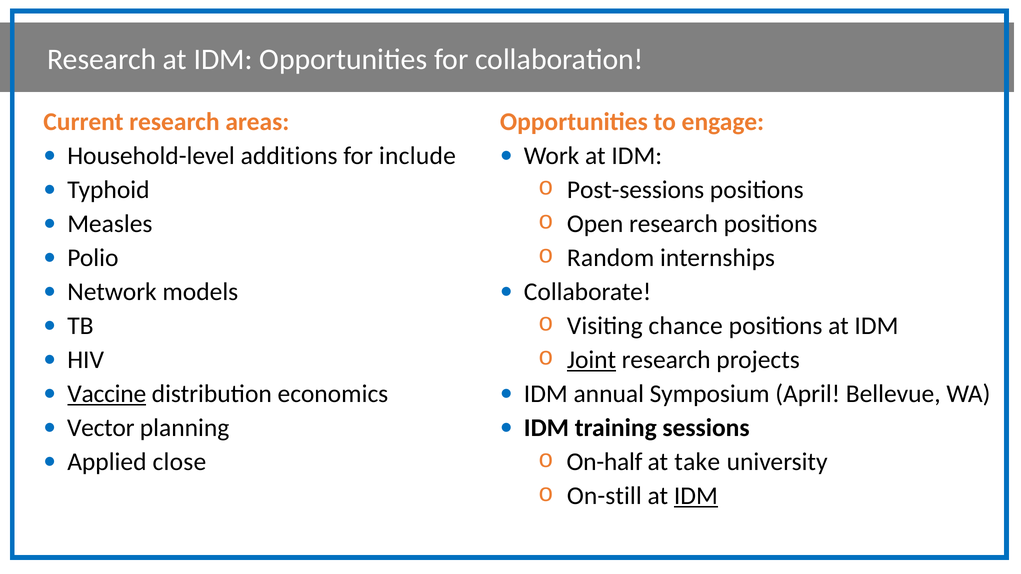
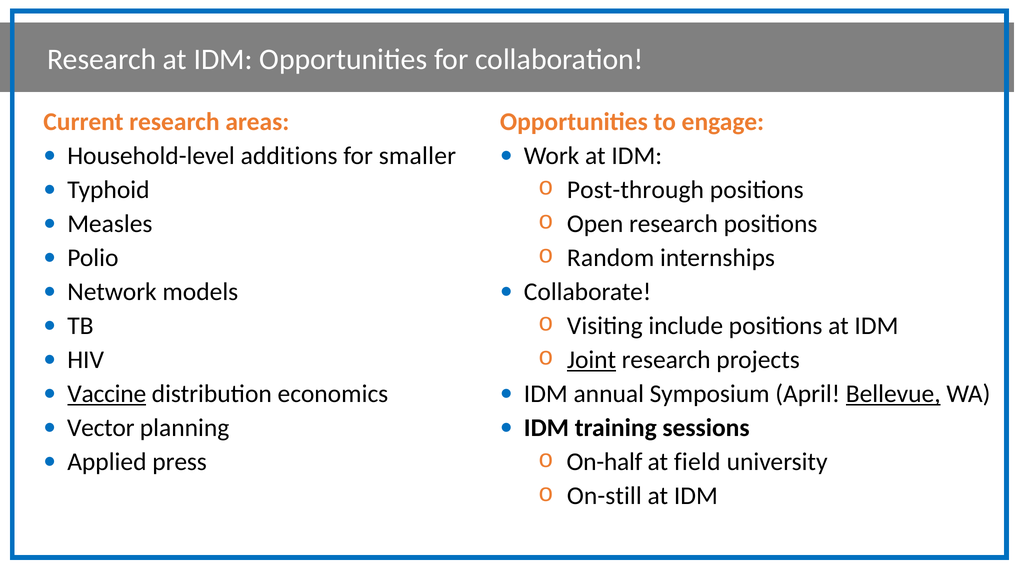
include: include -> smaller (417, 156)
Post-sessions: Post-sessions -> Post-through (635, 190)
chance: chance -> include (686, 326)
Bellevue underline: none -> present (893, 394)
take: take -> field (697, 462)
close: close -> press (180, 462)
IDM underline: present -> none (696, 496)
